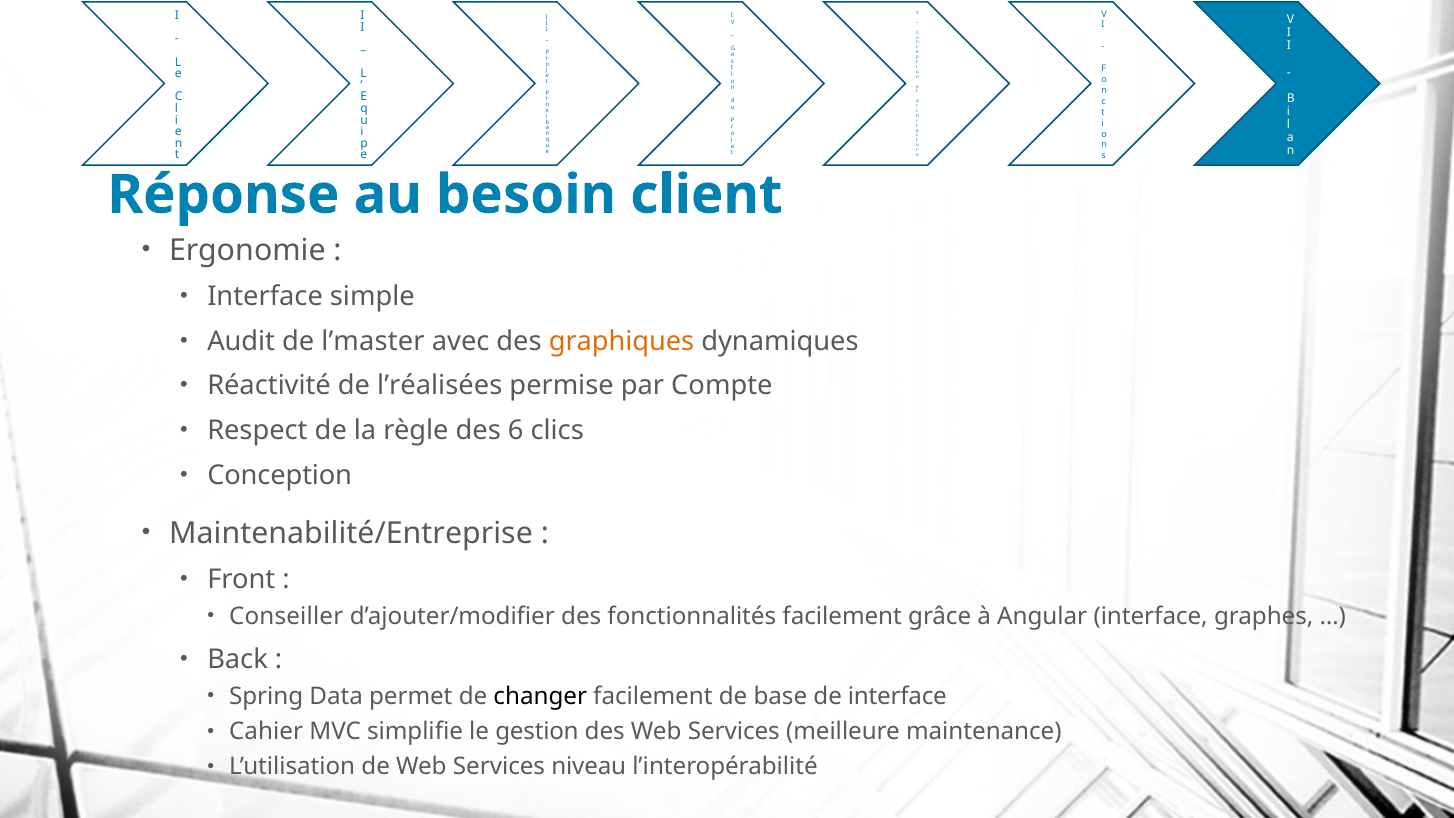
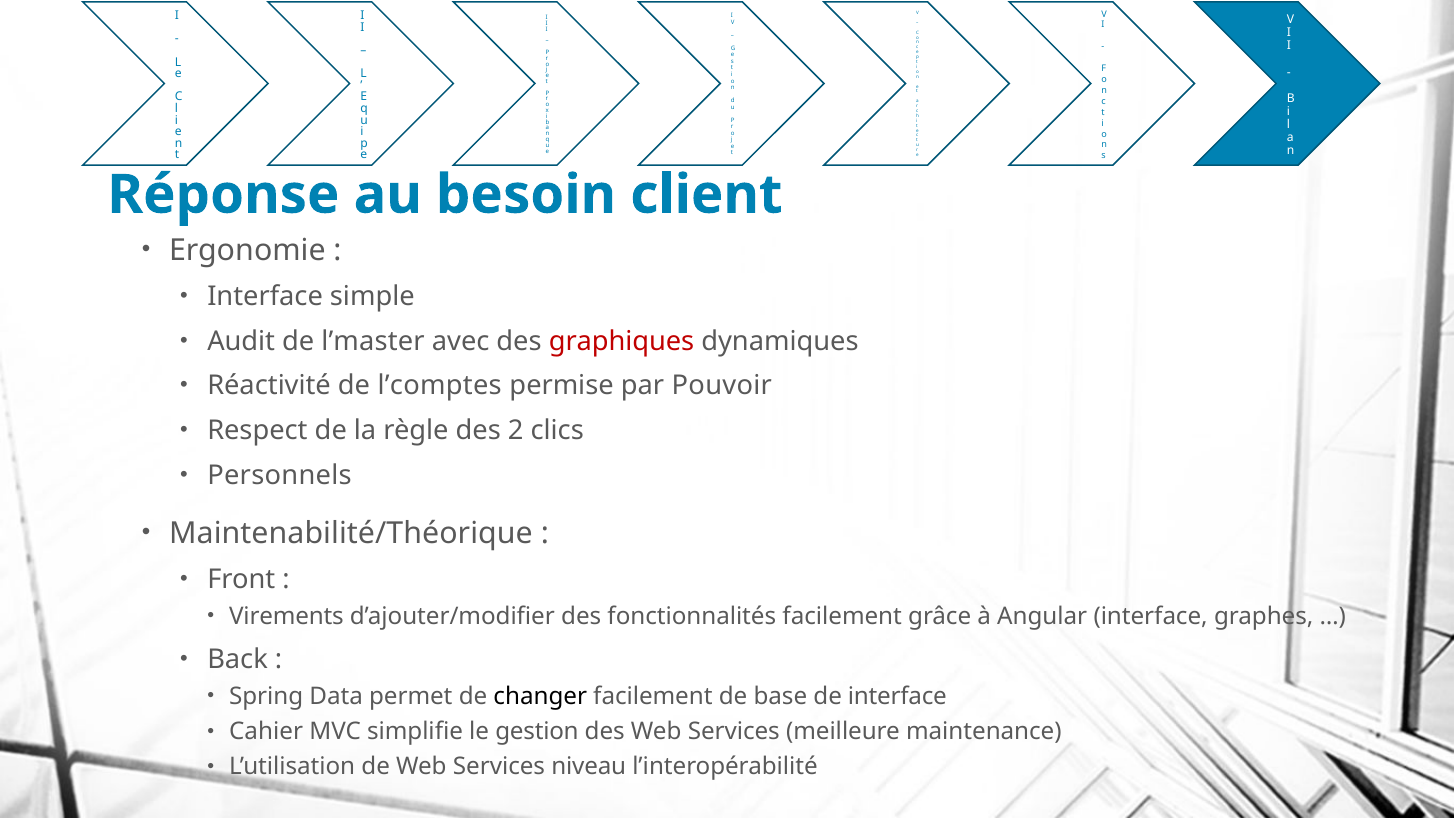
graphiques colour: orange -> red (622, 341)
l’réalisées: l’réalisées -> l’comptes (440, 386)
Compte: Compte -> Pouvoir (722, 386)
6: 6 -> 2 (516, 430)
Conception: Conception -> Personnels (279, 475)
Maintenabilité/Entreprise: Maintenabilité/Entreprise -> Maintenabilité/Théorique (351, 533)
Conseiller: Conseiller -> Virements (286, 617)
